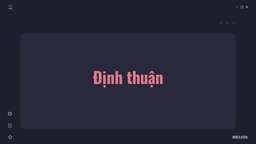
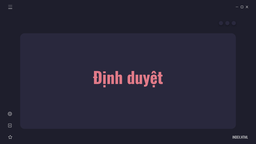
thuận: thuận -> duyệt (145, 79)
